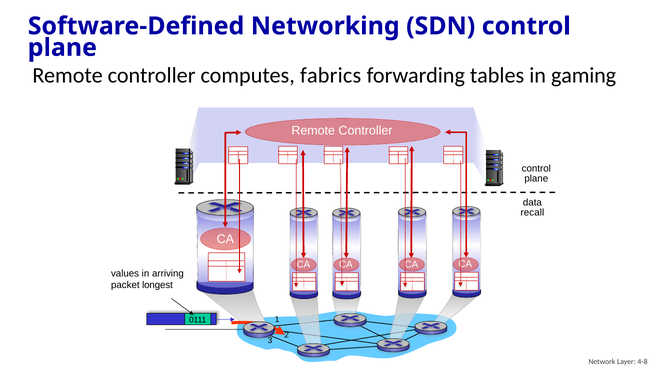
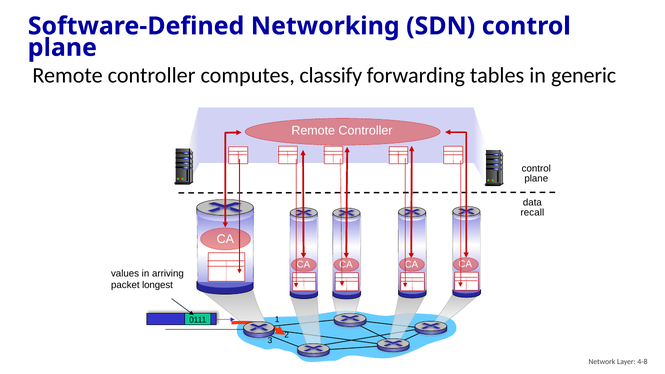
fabrics: fabrics -> classify (331, 75)
gaming: gaming -> generic (584, 75)
